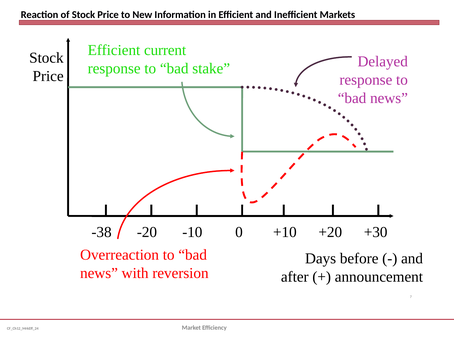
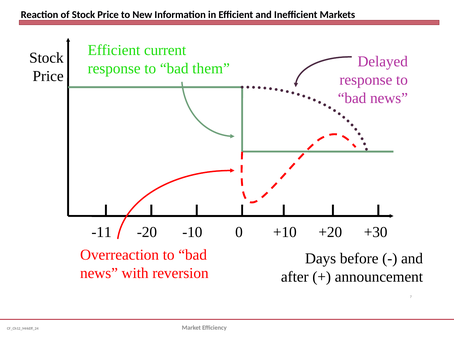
stake: stake -> them (211, 68)
-38: -38 -> -11 (102, 232)
